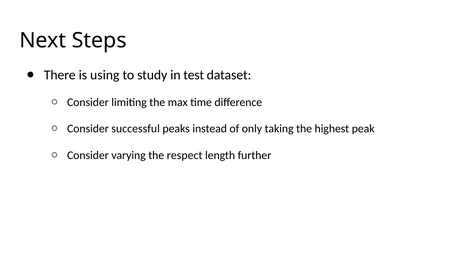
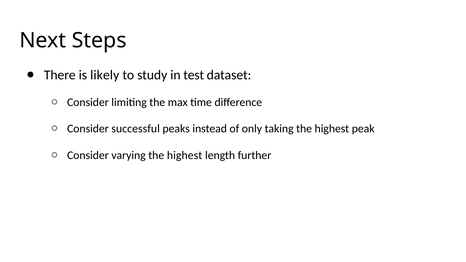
using: using -> likely (105, 75)
varying the respect: respect -> highest (185, 155)
